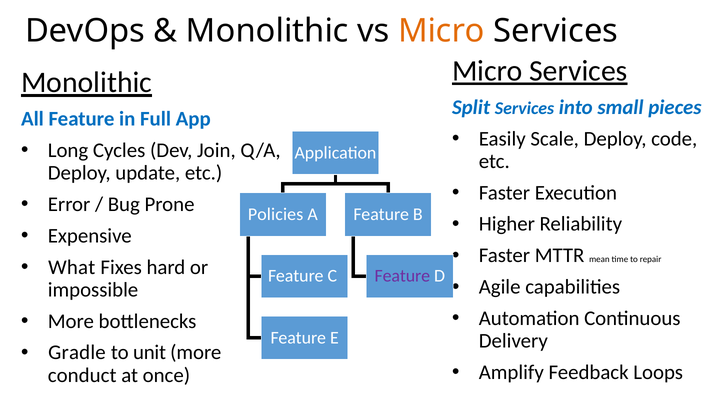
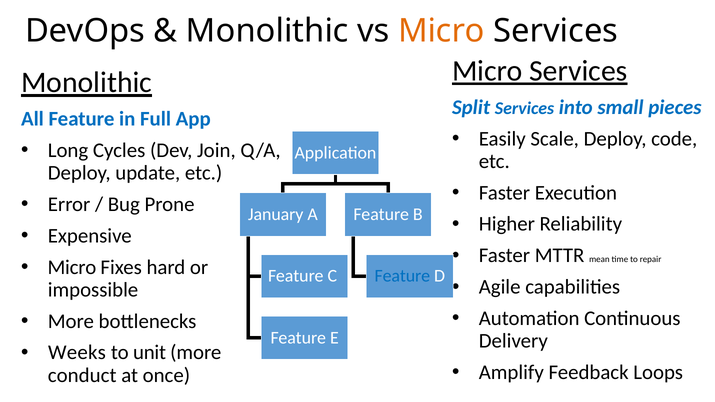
Policies: Policies -> January (276, 214)
What: What -> Micro (72, 267)
Feature colour: purple -> blue (402, 276)
Gradle: Gradle -> Weeks (77, 353)
